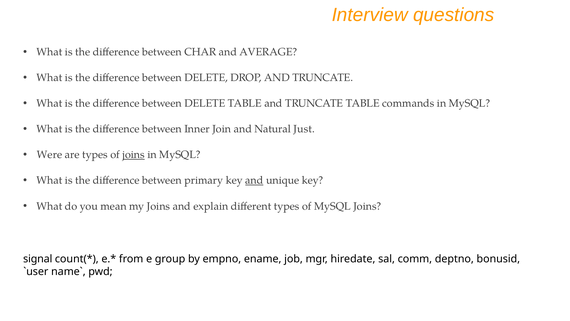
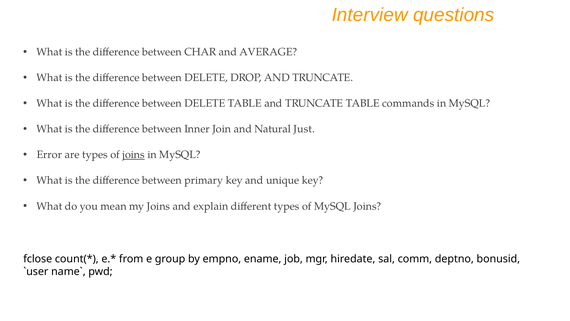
Were: Were -> Error (49, 155)
and underline: present -> none (254, 180)
signal: signal -> fclose (38, 259)
